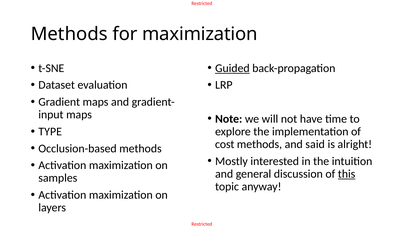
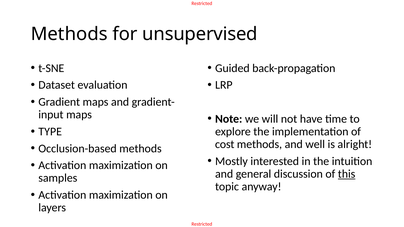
for maximization: maximization -> unsupervised (200, 34)
Guided underline: present -> none (232, 68)
said: said -> well (315, 144)
